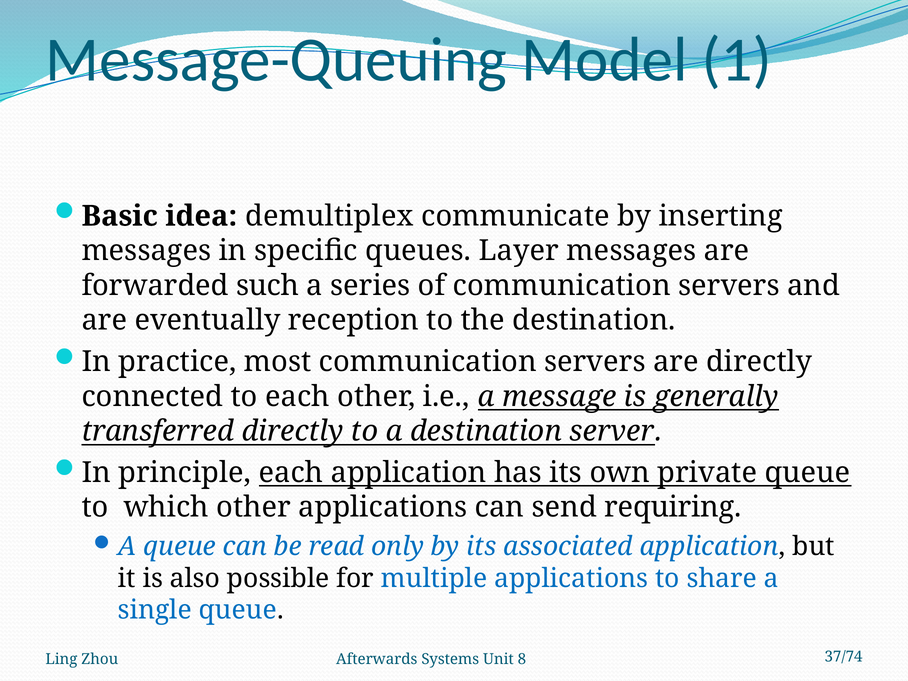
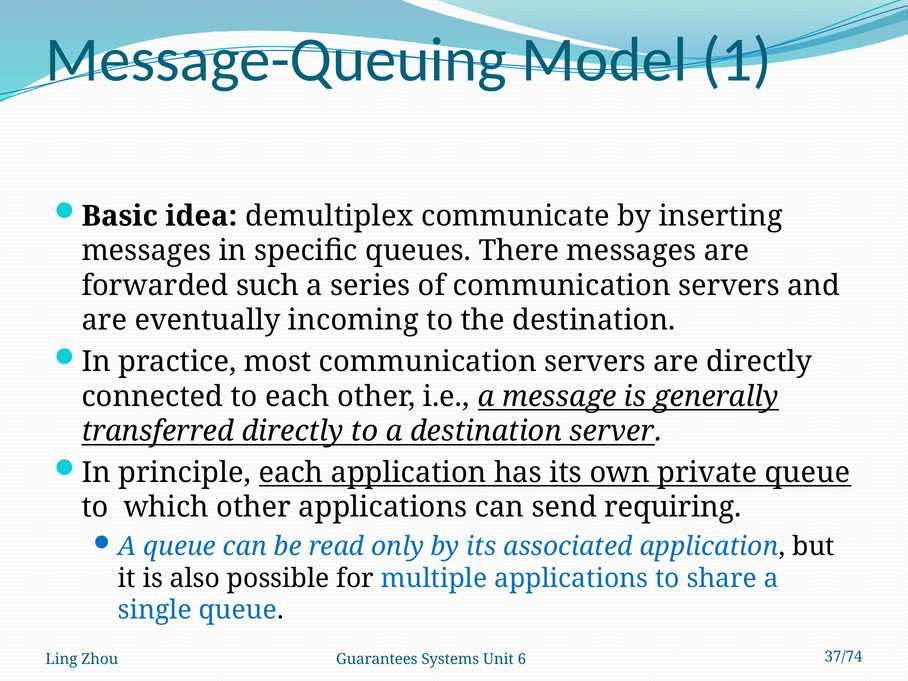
Layer: Layer -> There (519, 251)
reception: reception -> incoming (353, 320)
Afterwards: Afterwards -> Guarantees (377, 659)
8: 8 -> 6 (522, 659)
